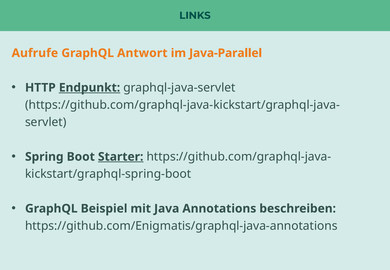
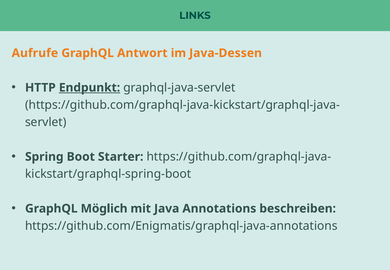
Java-Parallel: Java-Parallel -> Java-Dessen (226, 53)
Starter underline: present -> none (121, 157)
Beispiel: Beispiel -> Möglich (104, 209)
